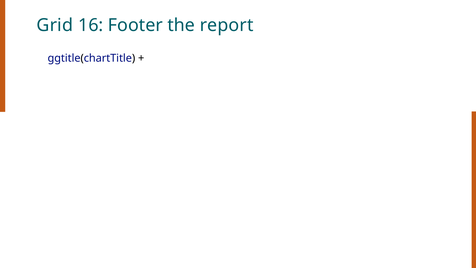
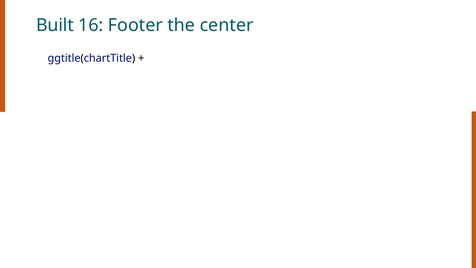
Grid: Grid -> Built (55, 25)
report: report -> center (227, 25)
